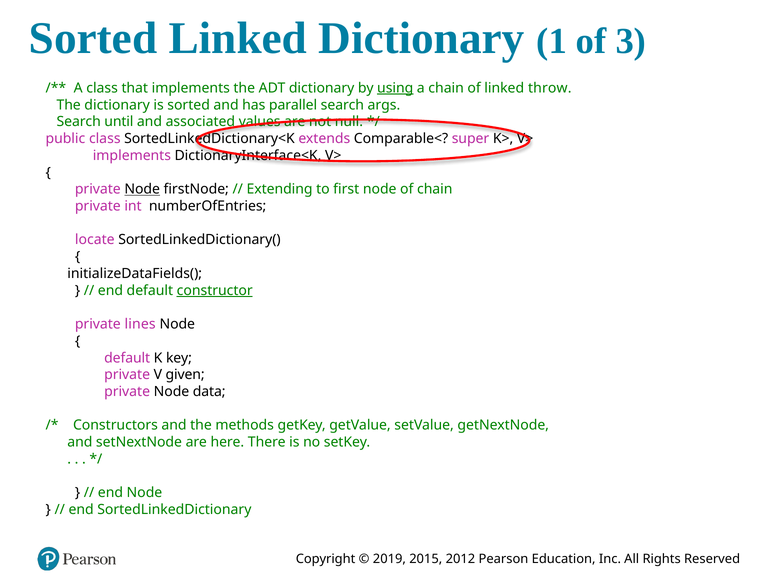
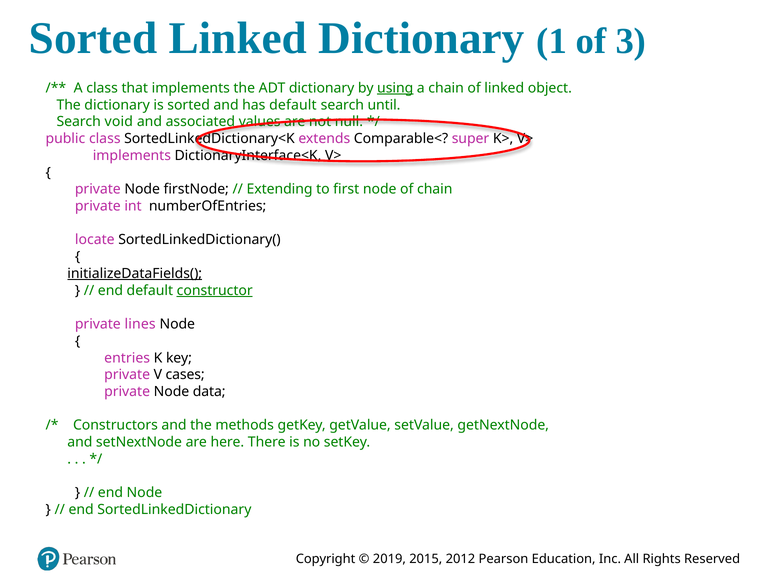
throw: throw -> object (550, 88)
has parallel: parallel -> default (293, 105)
args: args -> until (384, 105)
until: until -> void (119, 122)
Node underline: present -> none (142, 189)
initializeDataFields( underline: none -> present (135, 273)
default: default -> entries (127, 358)
given: given -> cases (185, 375)
